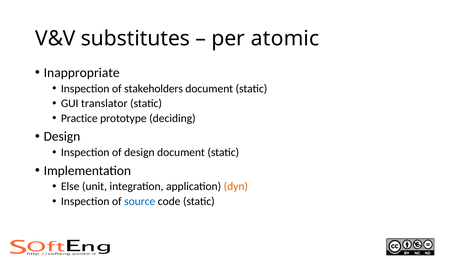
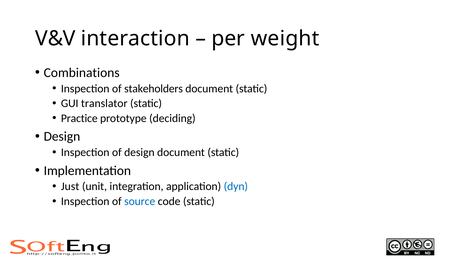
substitutes: substitutes -> interaction (135, 39)
atomic: atomic -> weight (285, 39)
Inappropriate: Inappropriate -> Combinations (82, 73)
Else: Else -> Just (70, 186)
dyn colour: orange -> blue (236, 186)
